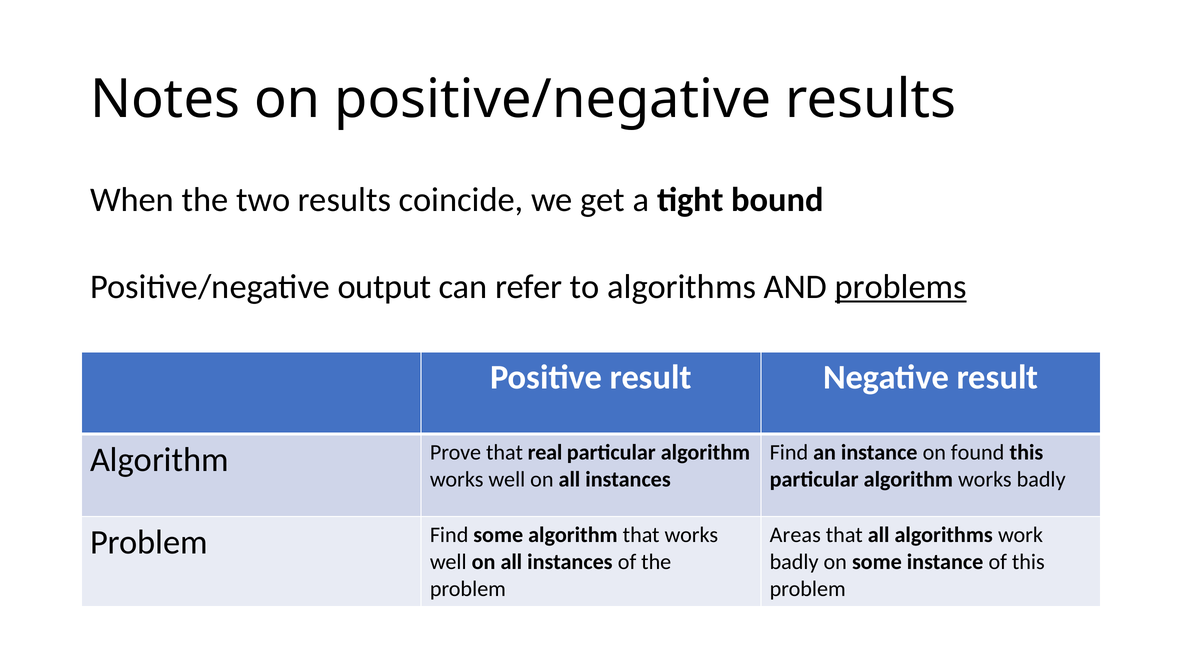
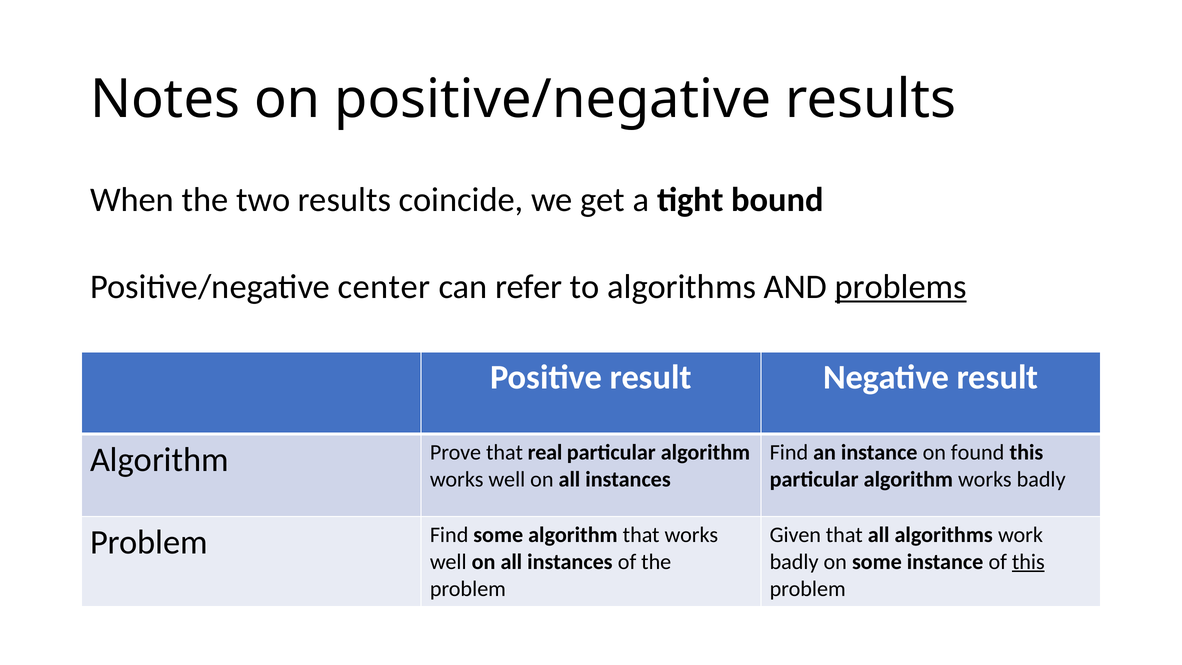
output: output -> center (384, 287)
Areas: Areas -> Given (795, 535)
this underline: none -> present (1028, 562)
